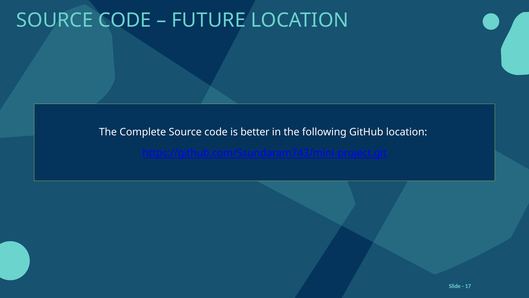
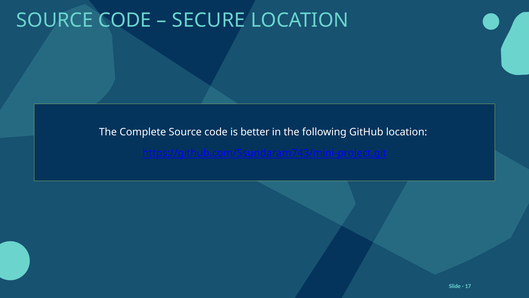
FUTURE: FUTURE -> SECURE (209, 20)
